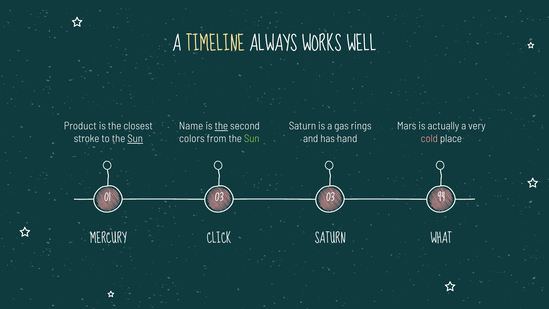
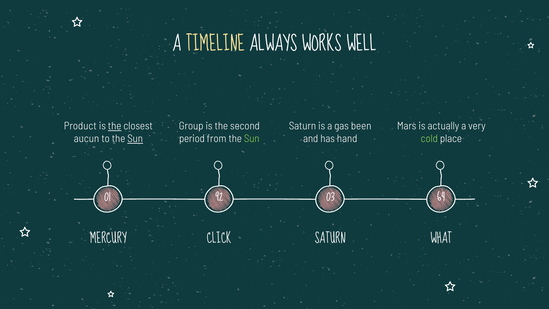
the underline: none -> present (115, 126)
Name: Name -> Group (191, 126)
the underline: present -> none (221, 126)
rings: rings -> been (361, 126)
stroke: stroke -> aucun (86, 139)
colors: colors -> period (192, 139)
cold colour: pink -> light green (429, 139)
01 03: 03 -> 92 (219, 197)
94: 94 -> 64 (441, 197)
